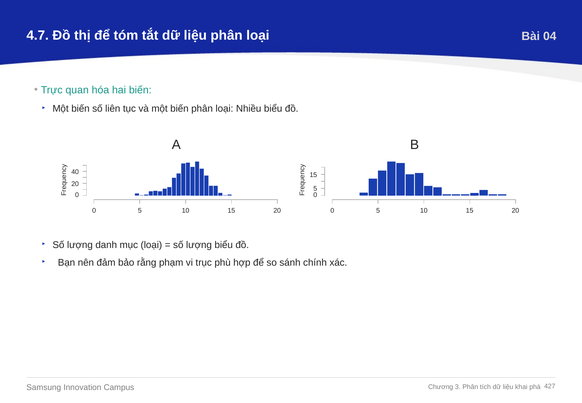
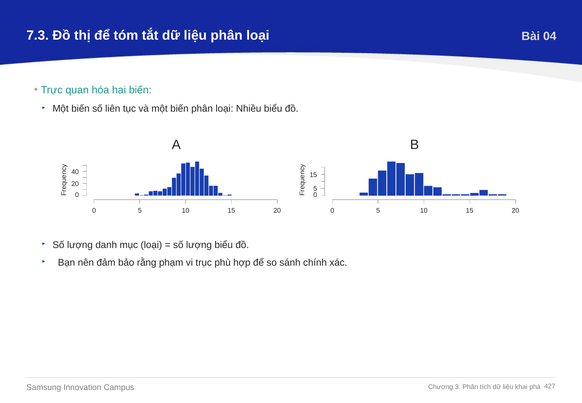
4.7: 4.7 -> 7.3 (38, 35)
